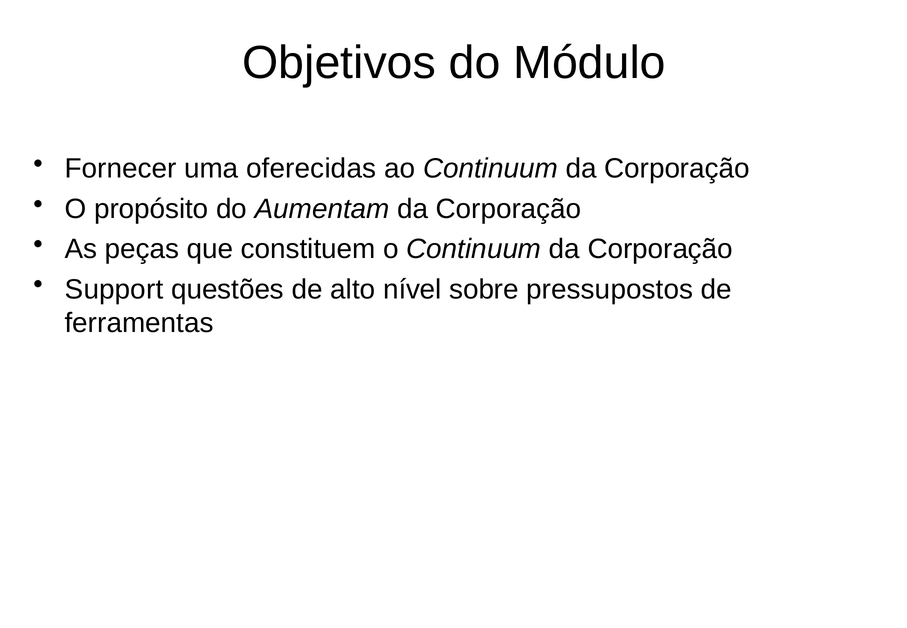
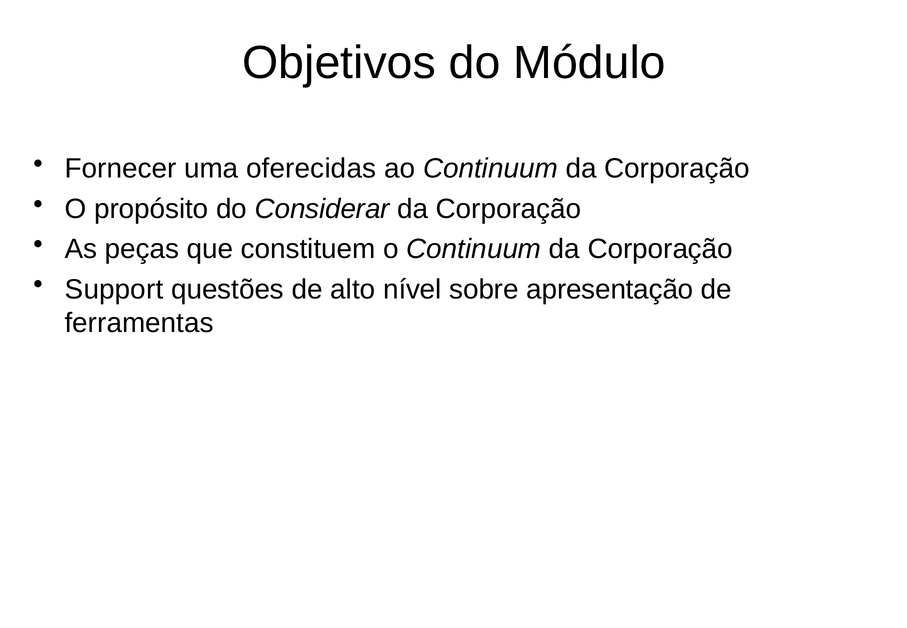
Aumentam: Aumentam -> Considerar (322, 209)
pressupostos: pressupostos -> apresentação (610, 289)
